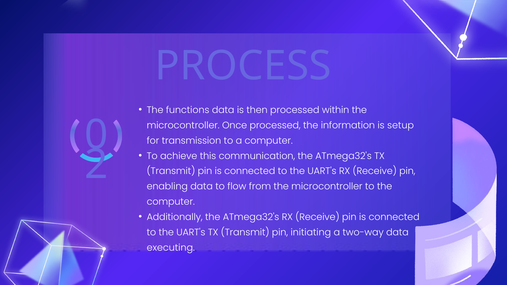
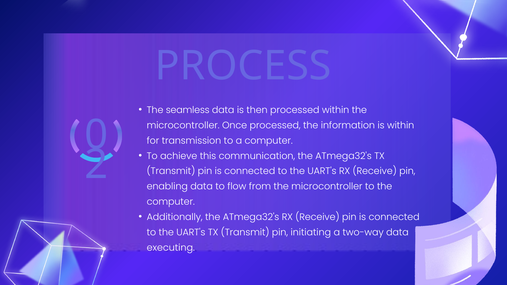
functions: functions -> seamless (188, 110)
is setup: setup -> within (401, 125)
